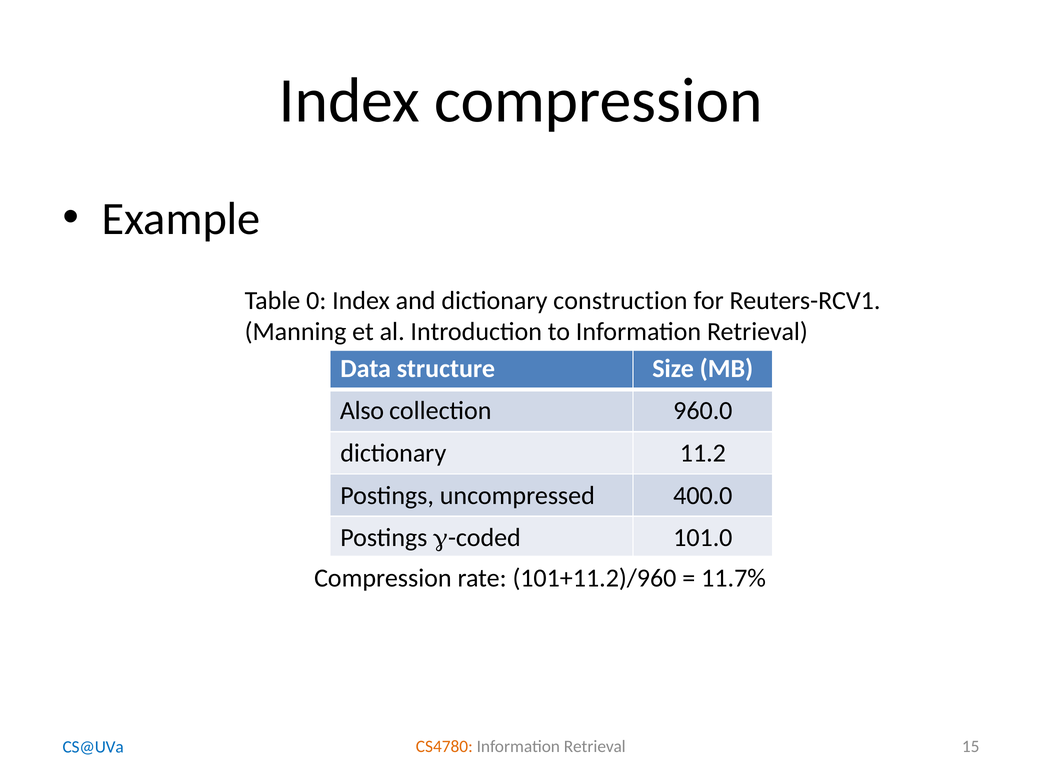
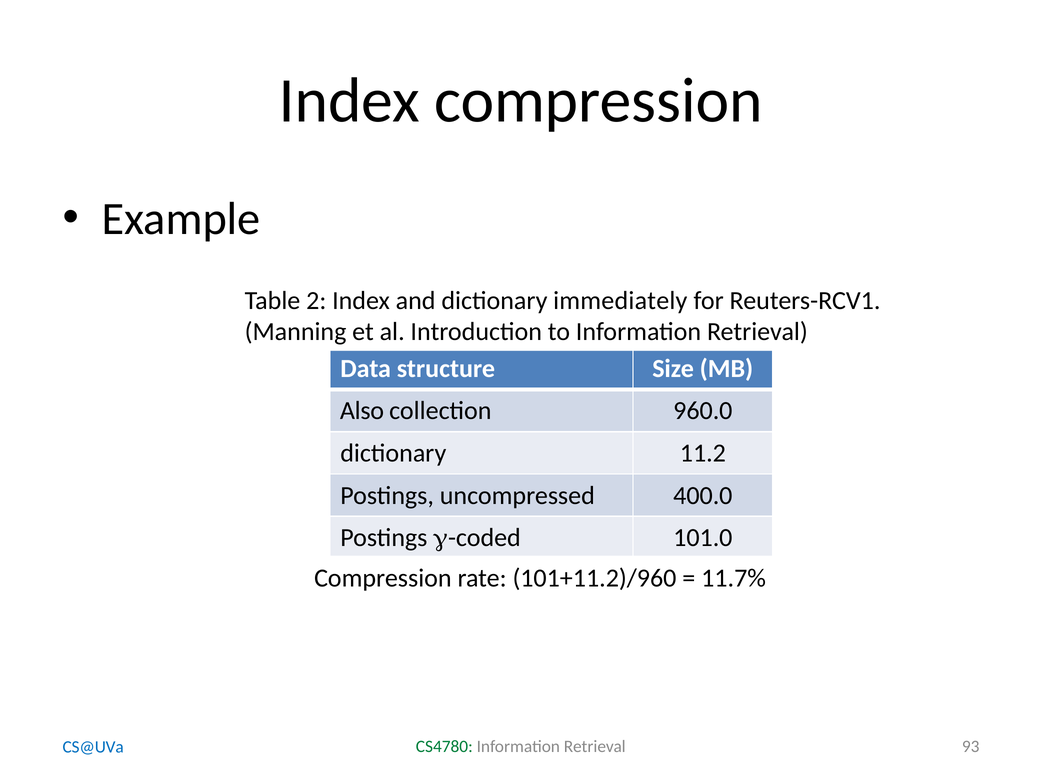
0: 0 -> 2 (316, 300)
construction: construction -> immediately (620, 300)
CS4780 colour: orange -> green (444, 746)
15: 15 -> 93 (971, 746)
